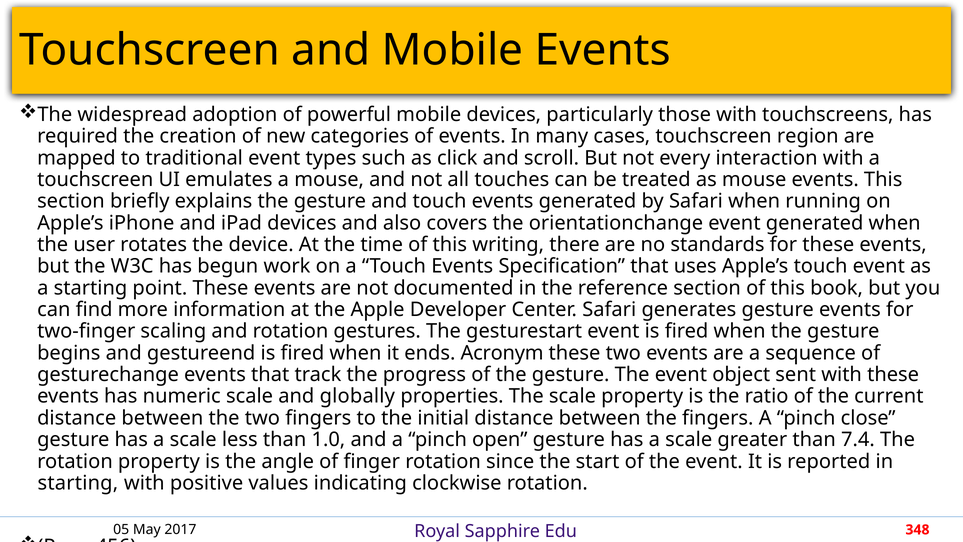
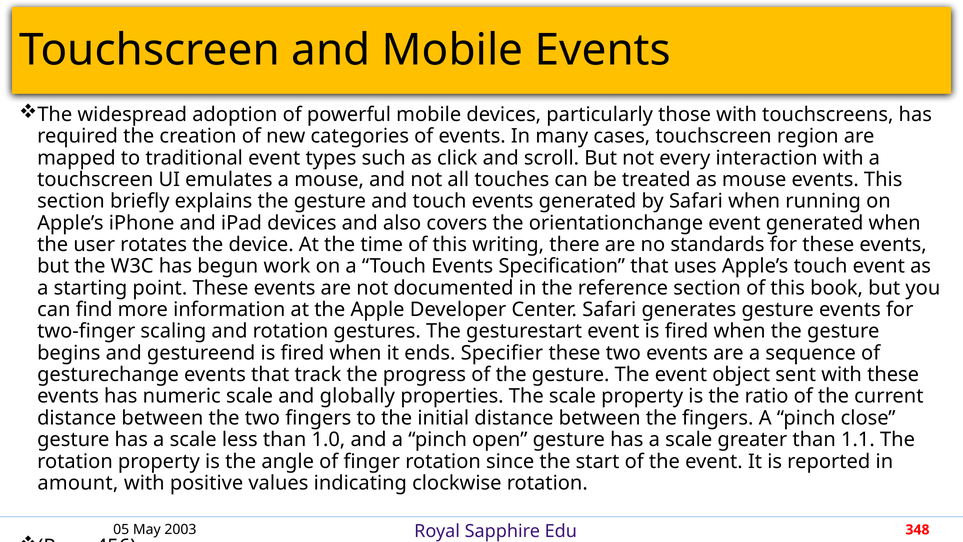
Acronym: Acronym -> Specifier (502, 353)
7.4: 7.4 -> 1.1 (858, 439)
starting: starting -> amount (78, 483)
2017: 2017 -> 2003 (180, 529)
